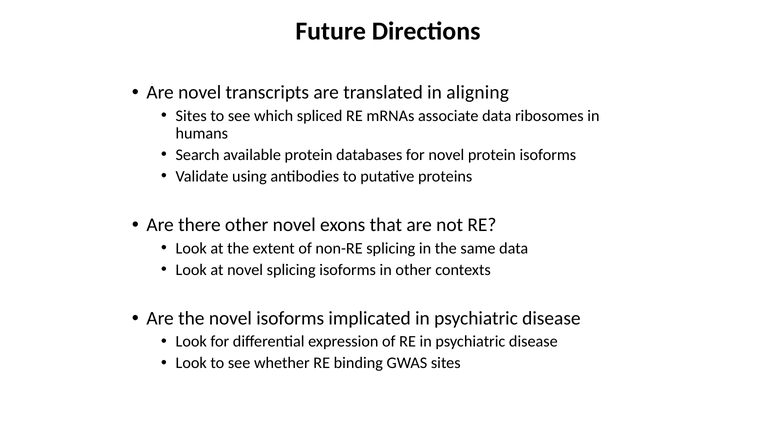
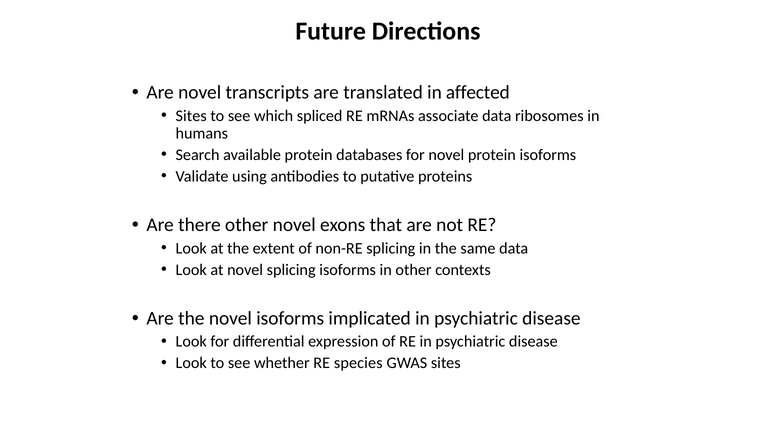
aligning: aligning -> affected (478, 93)
binding: binding -> species (358, 364)
